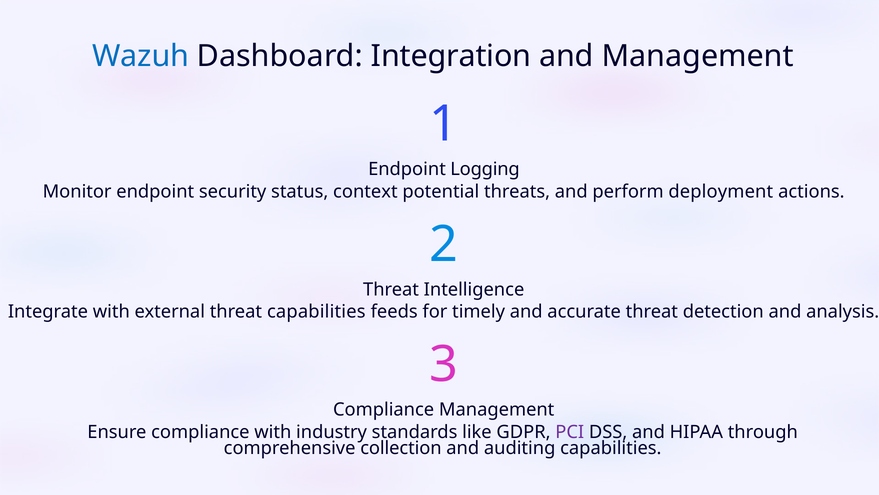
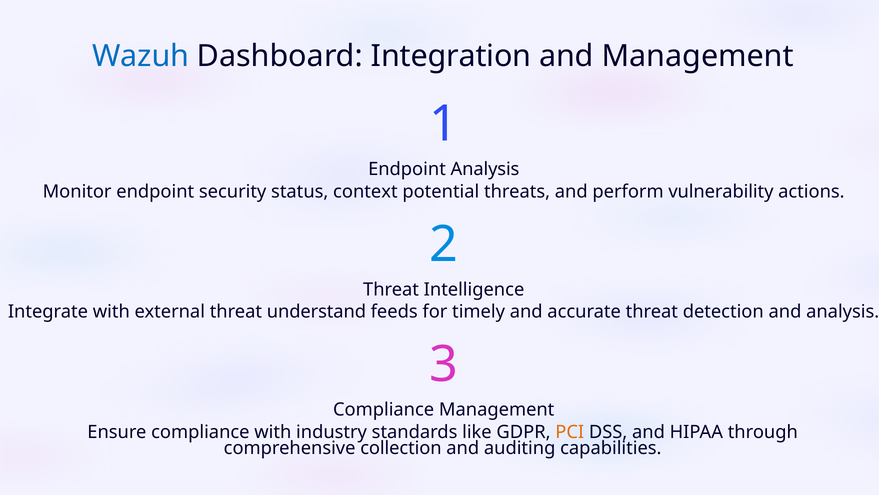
Endpoint Logging: Logging -> Analysis (485, 169)
deployment: deployment -> vulnerability (721, 191)
threat capabilities: capabilities -> understand (316, 311)
PCI colour: purple -> orange (570, 432)
